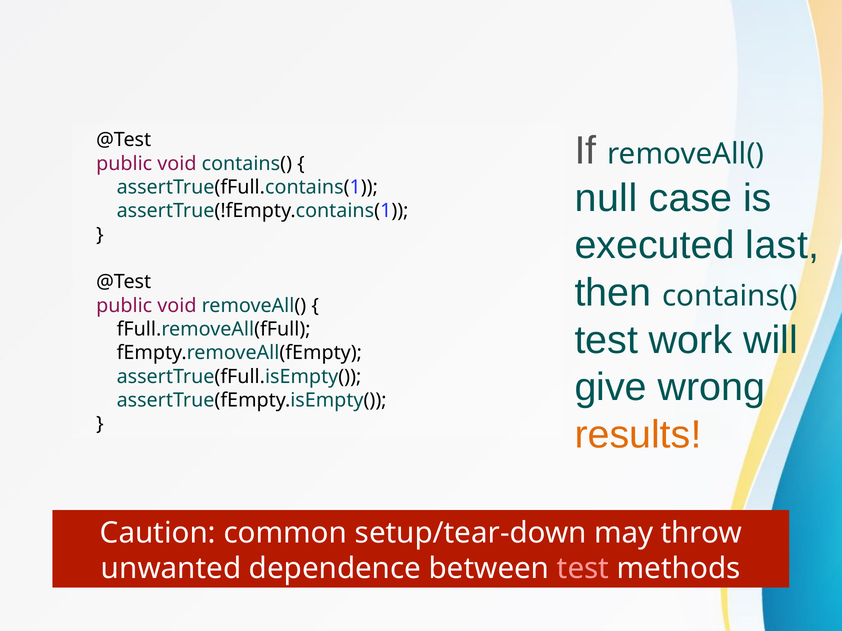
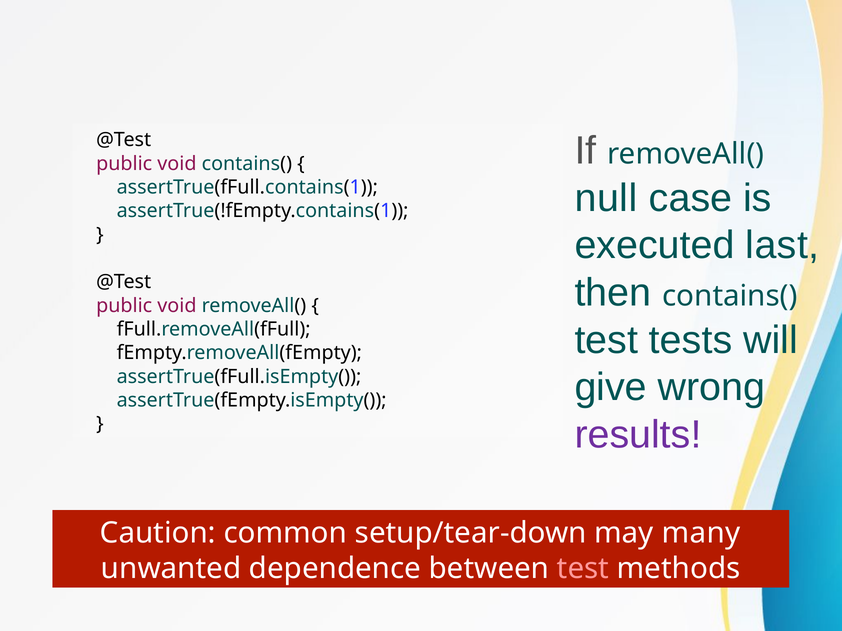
work: work -> tests (691, 340)
results colour: orange -> purple (638, 435)
throw: throw -> many (701, 534)
